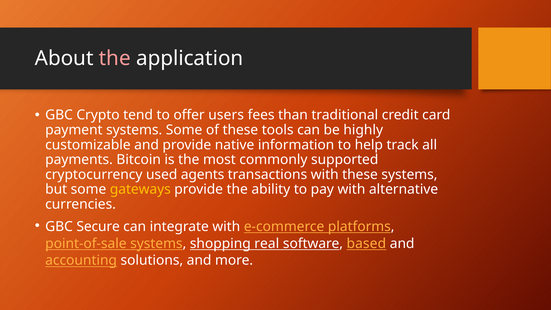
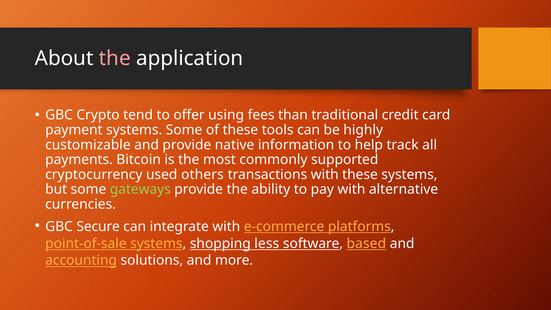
users: users -> using (226, 115)
agents: agents -> others (202, 175)
gateways colour: yellow -> light green (140, 189)
real: real -> less (267, 243)
